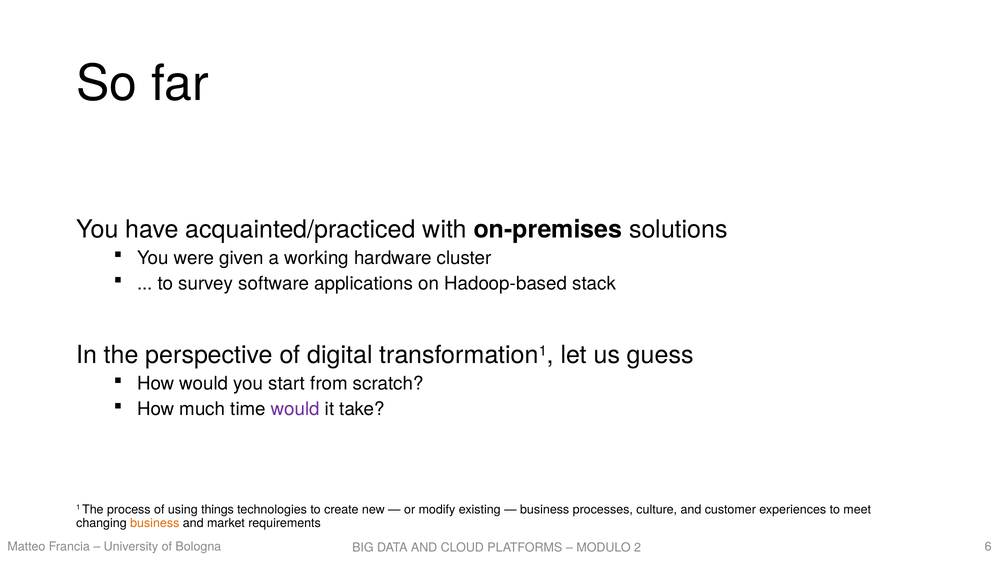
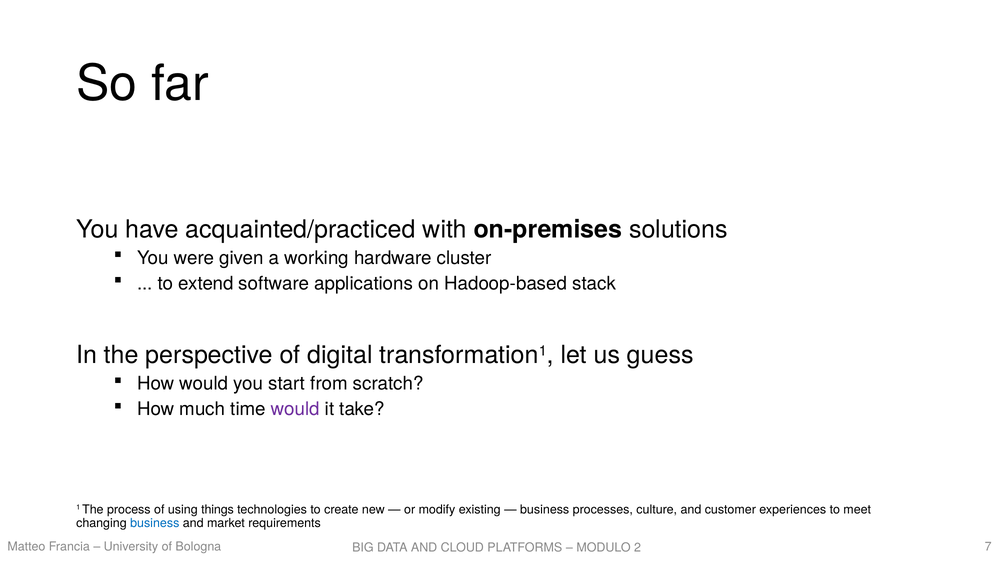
survey: survey -> extend (206, 283)
business colour: orange -> blue (155, 523)
6: 6 -> 7 (988, 546)
